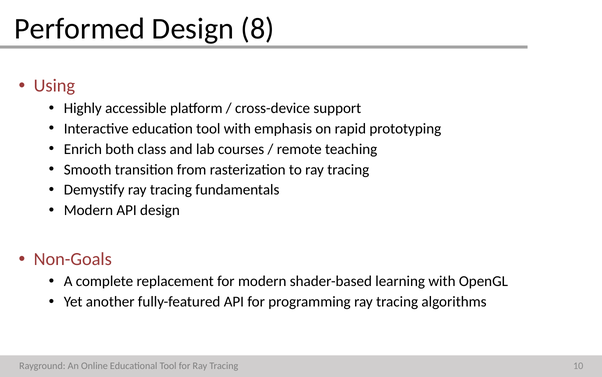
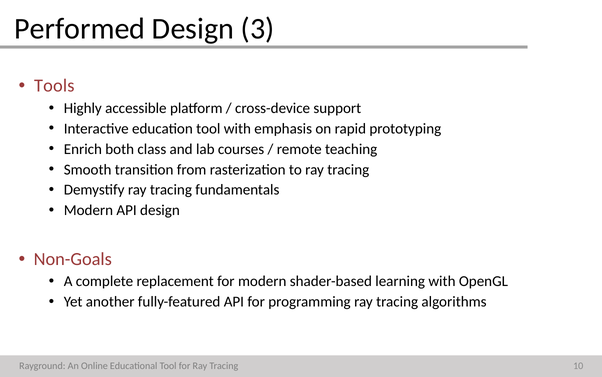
8: 8 -> 3 (258, 29)
Using: Using -> Tools (54, 86)
